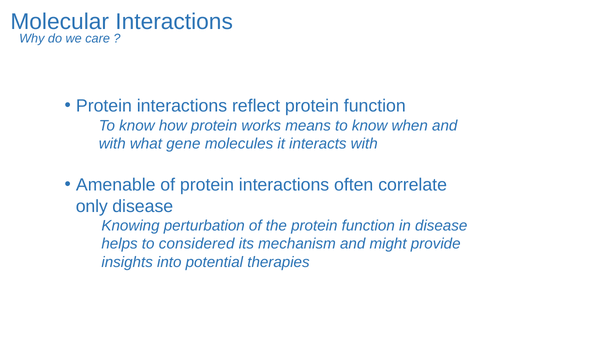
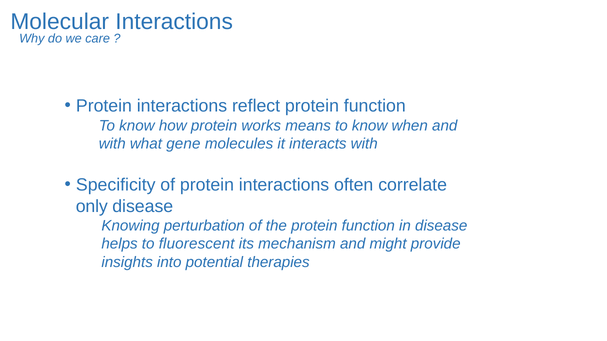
Amenable: Amenable -> Specificity (116, 185)
considered: considered -> fluorescent (197, 244)
